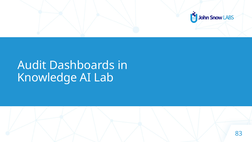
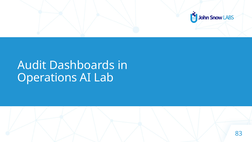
Knowledge: Knowledge -> Operations (47, 78)
